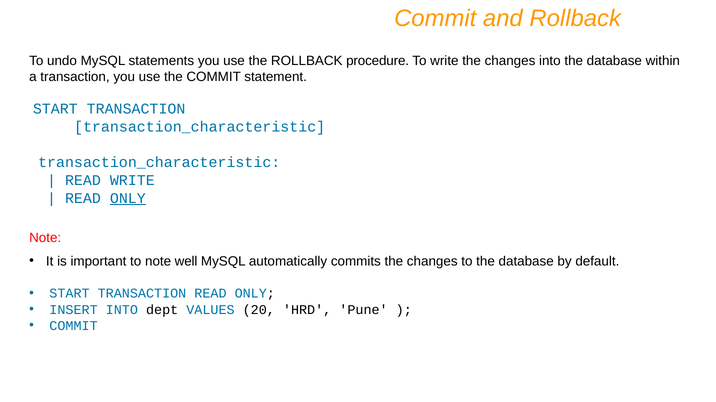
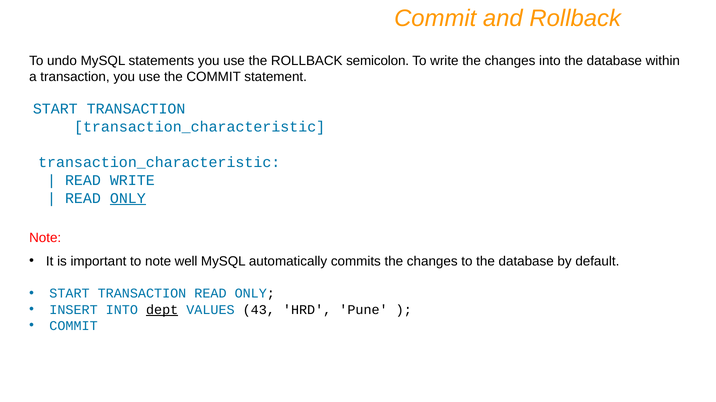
procedure: procedure -> semicolon (378, 61)
dept underline: none -> present (162, 310)
20: 20 -> 43 (259, 310)
